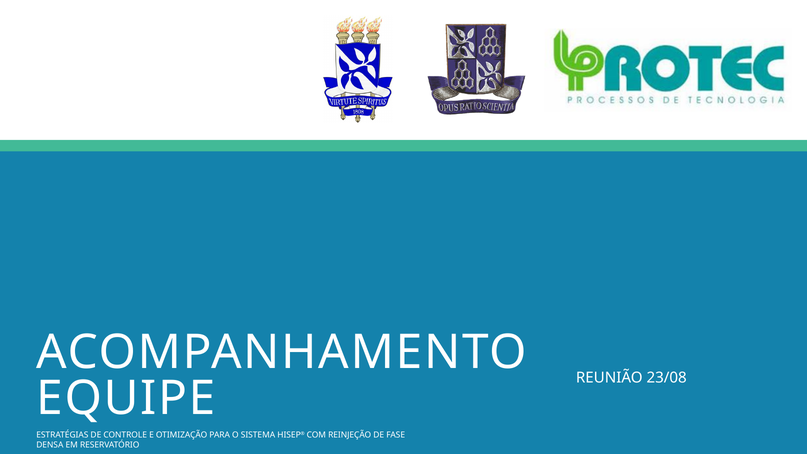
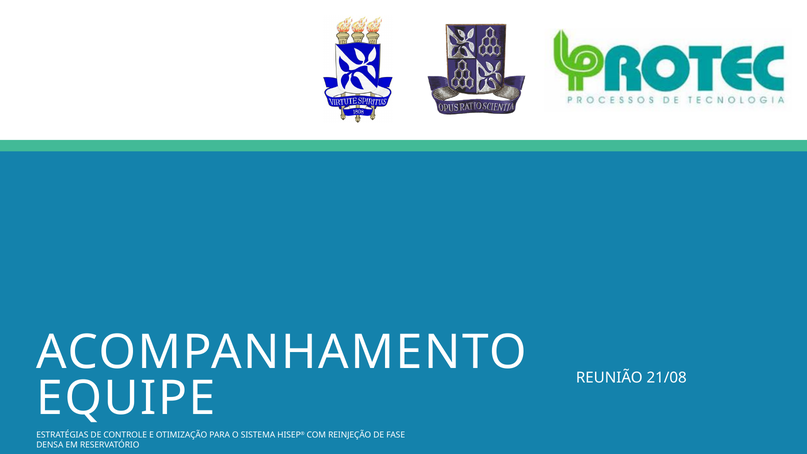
23/08: 23/08 -> 21/08 (667, 378)
